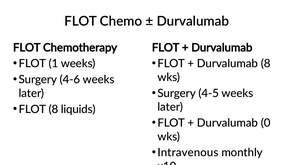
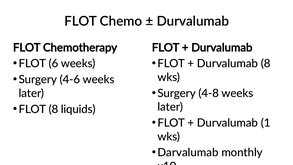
1: 1 -> 6 (53, 64)
4-5: 4-5 -> 4-8 (209, 93)
0: 0 -> 1 (266, 123)
Intravenous: Intravenous -> Darvalumab (188, 152)
